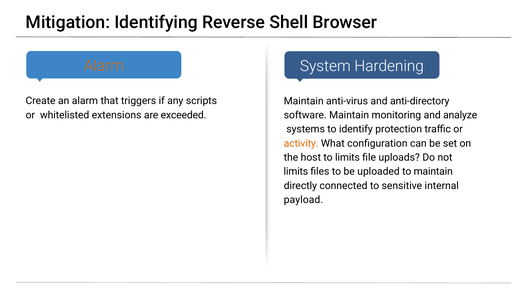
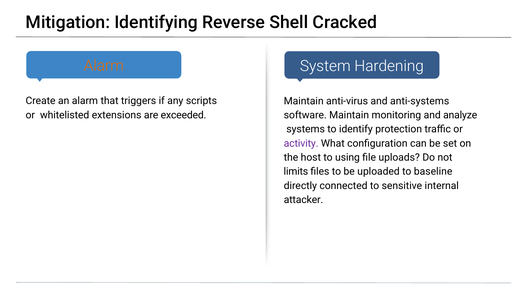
Browser: Browser -> Cracked (345, 22)
anti-directory: anti-directory -> anti-systems (420, 101)
activity colour: orange -> purple (301, 144)
to limits: limits -> using (347, 158)
to maintain: maintain -> baseline (433, 172)
payload: payload -> attacker (304, 200)
